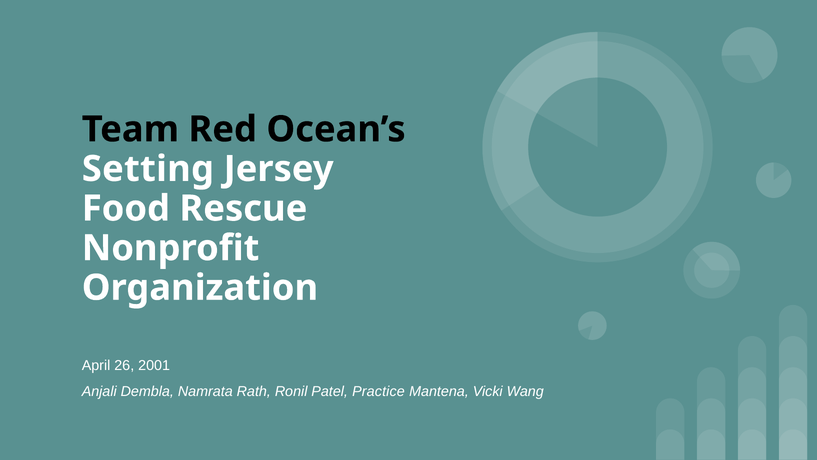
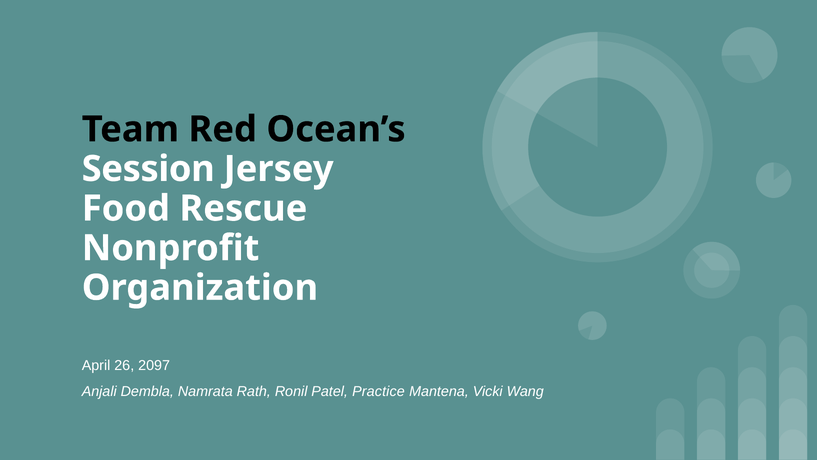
Setting: Setting -> Session (148, 169)
2001: 2001 -> 2097 (154, 365)
